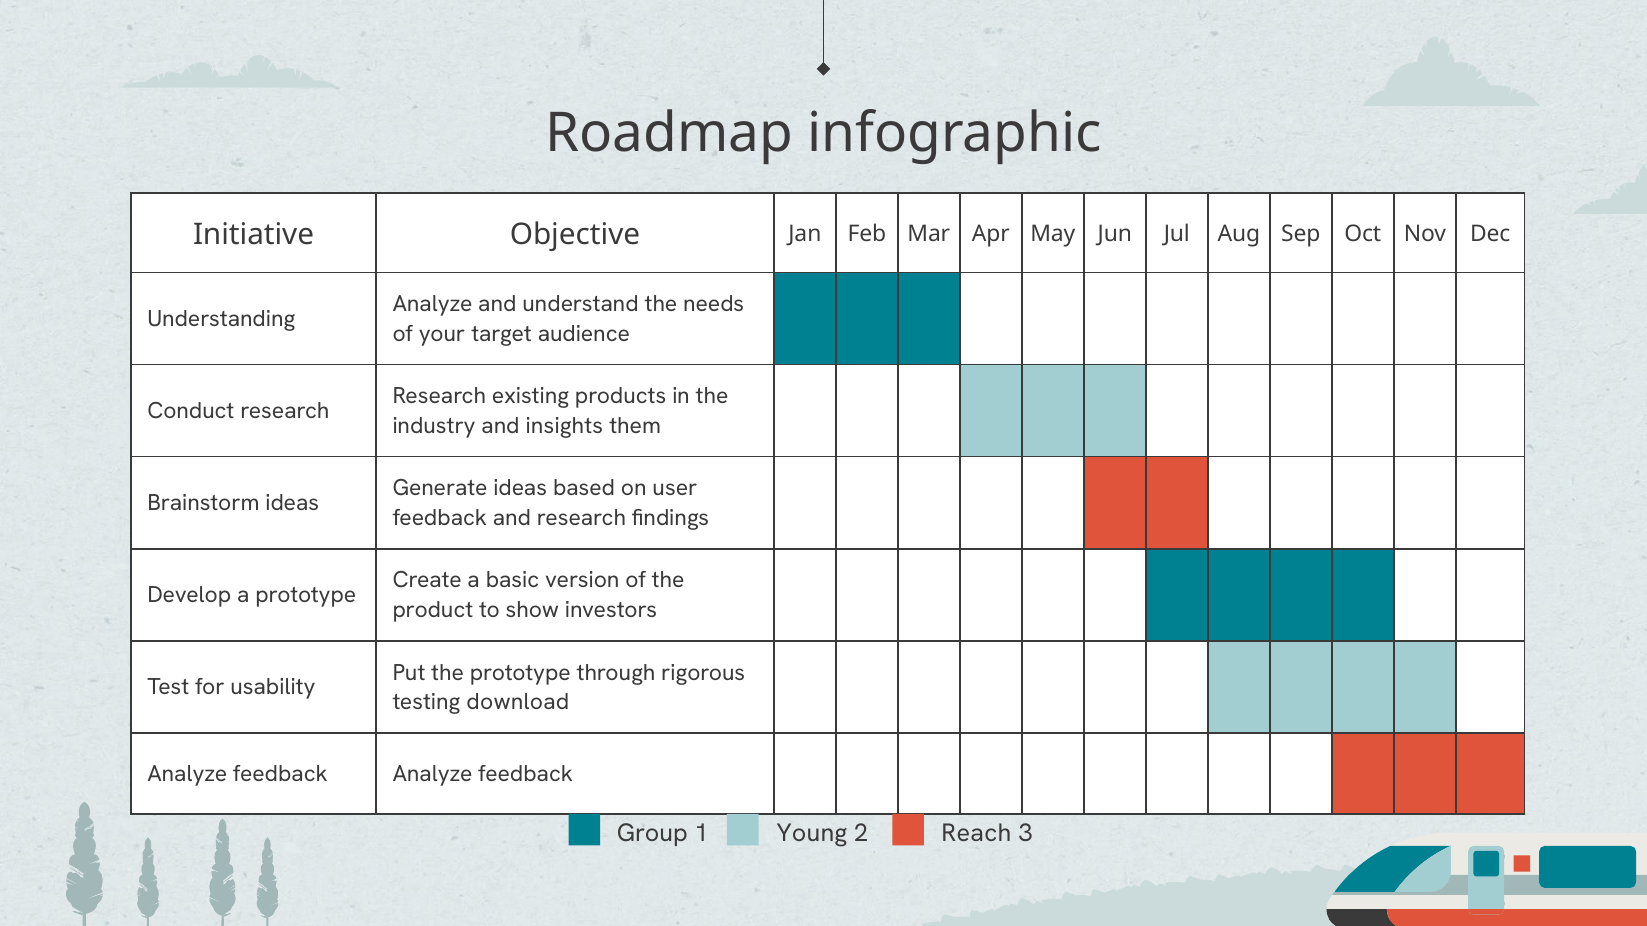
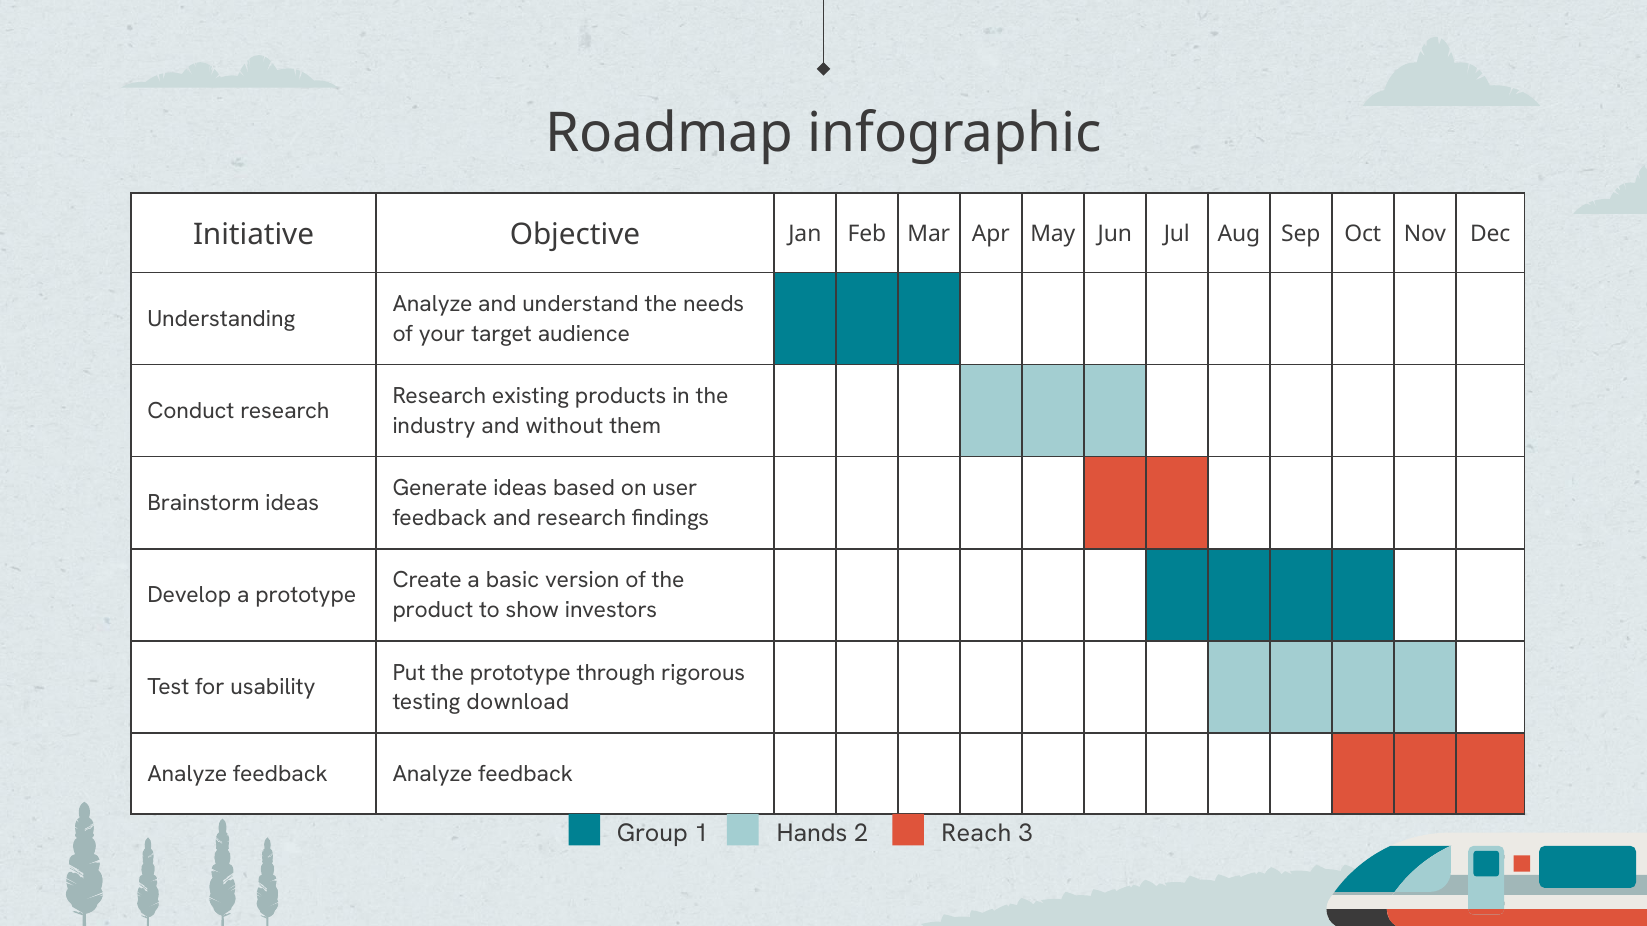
insights: insights -> without (564, 426)
Young: Young -> Hands (812, 834)
